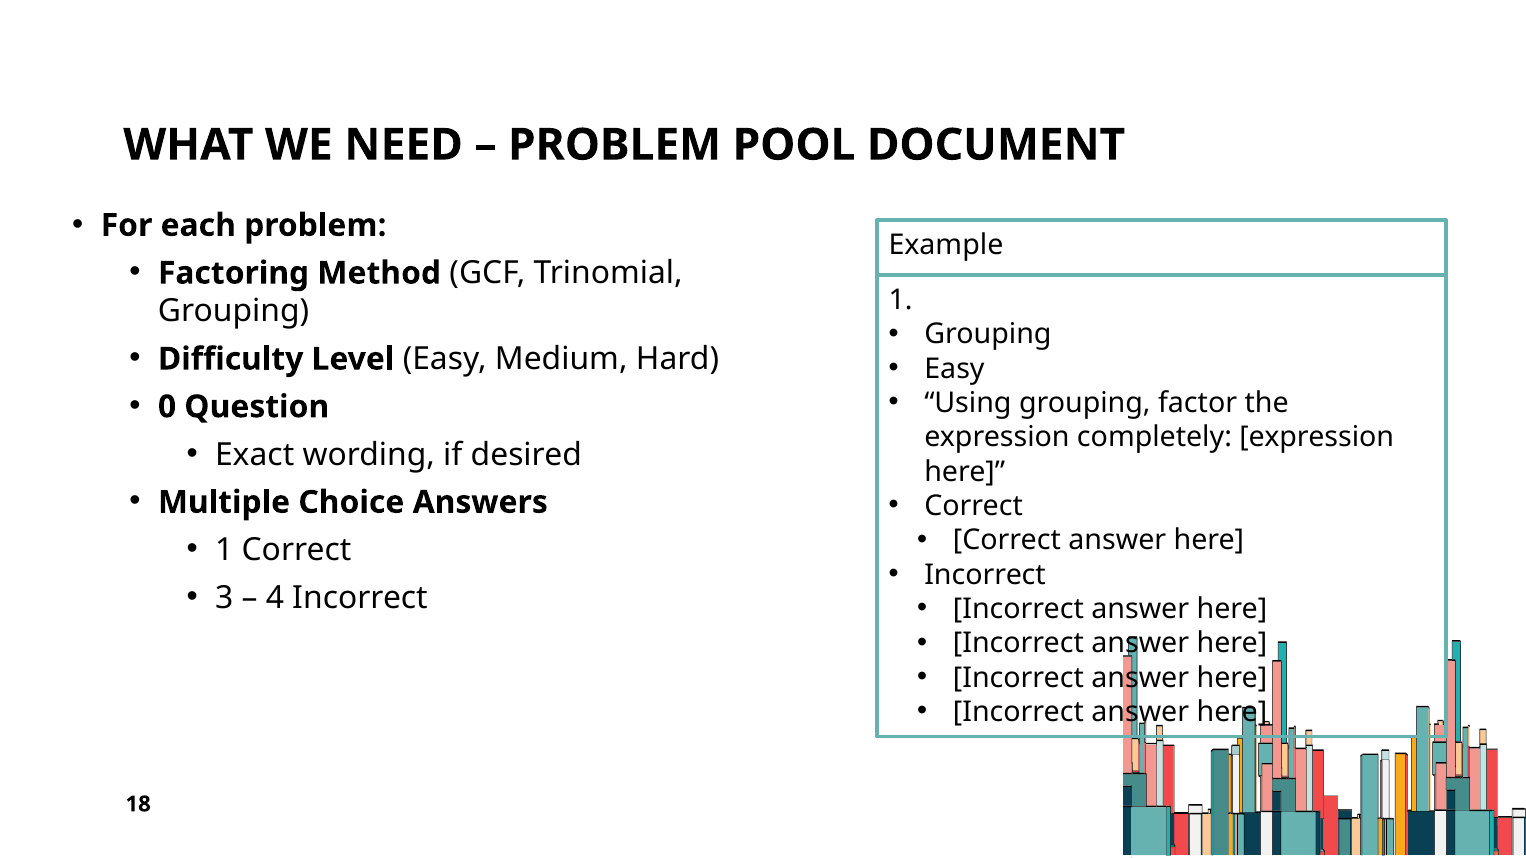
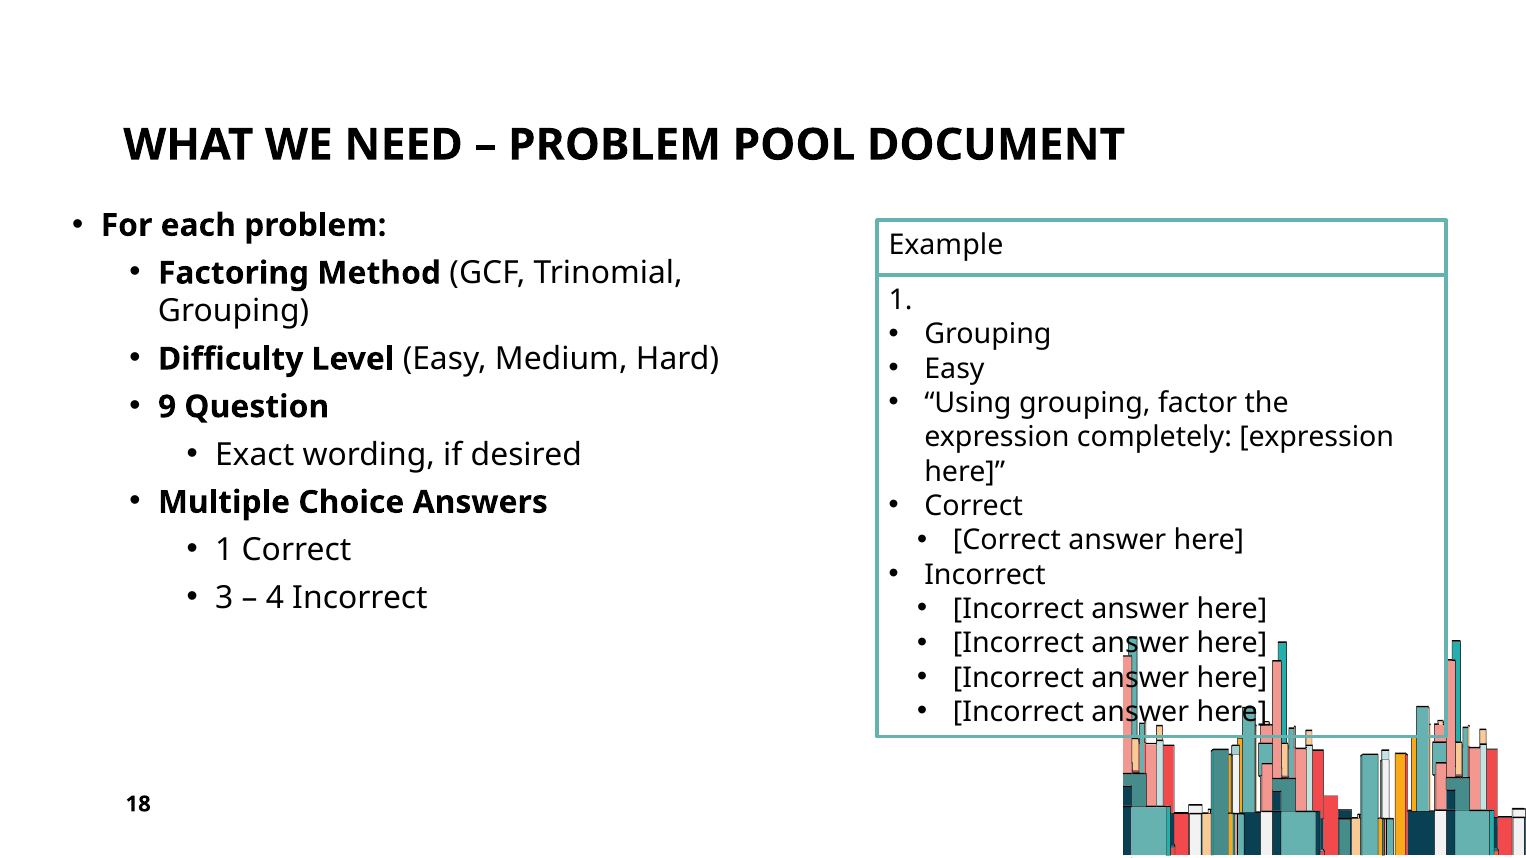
0: 0 -> 9 (167, 407)
